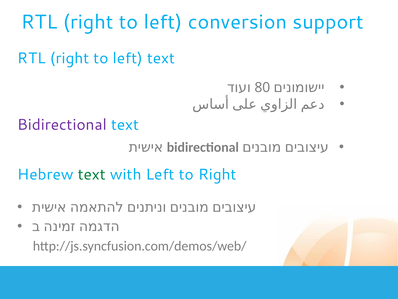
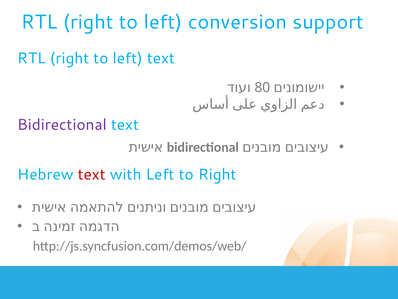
text colour: green -> red (92, 174)
